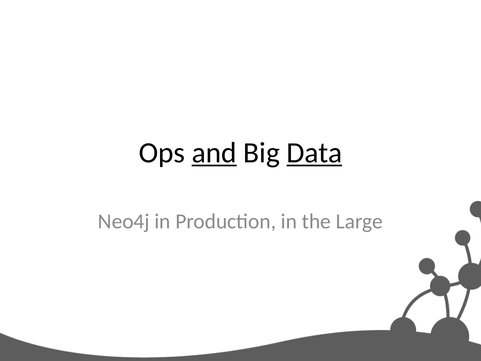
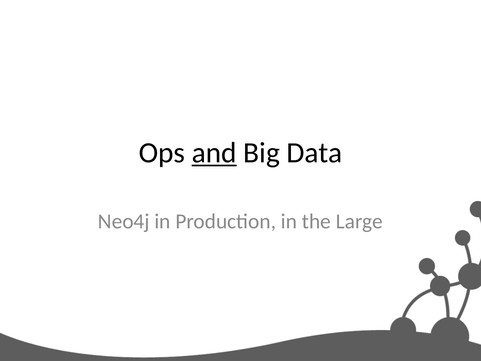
Data underline: present -> none (314, 153)
